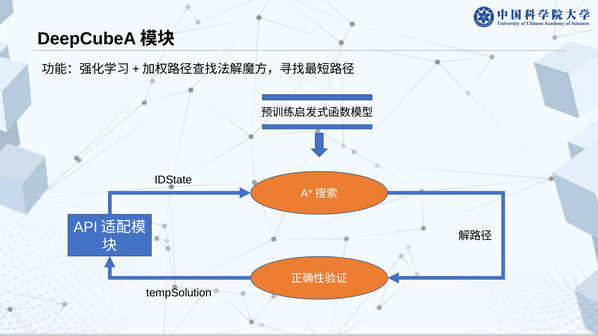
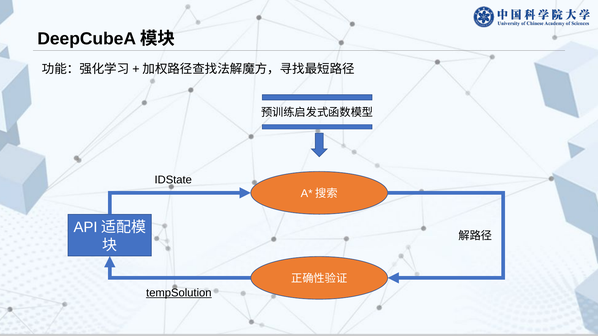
tempSolution underline: none -> present (179, 293)
